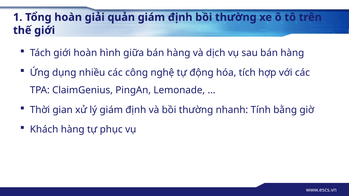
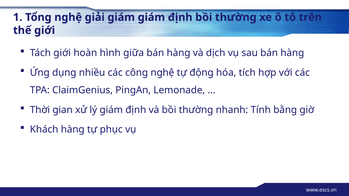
Tổng hoàn: hoàn -> nghệ (68, 17)
giải quản: quản -> giám (121, 17)
